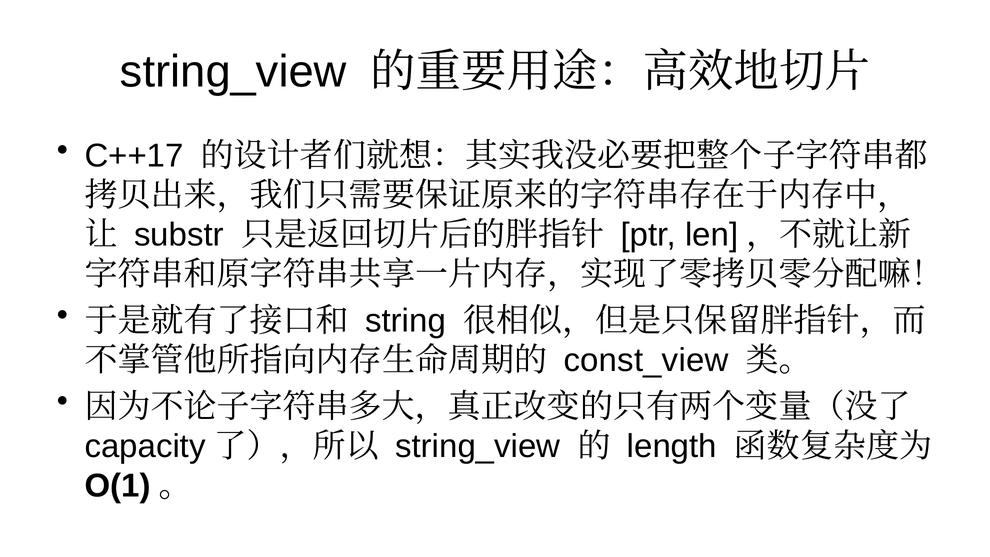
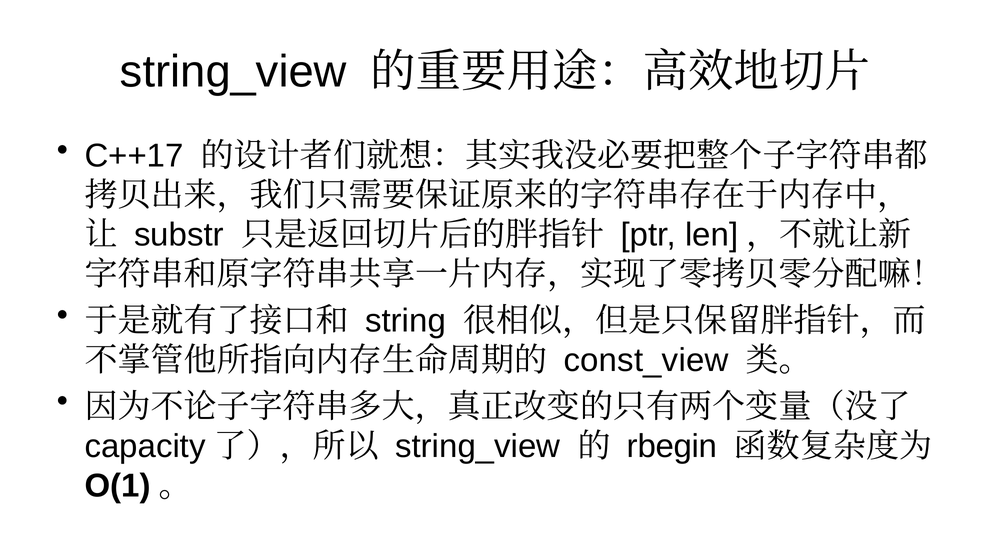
length: length -> rbegin (672, 446)
